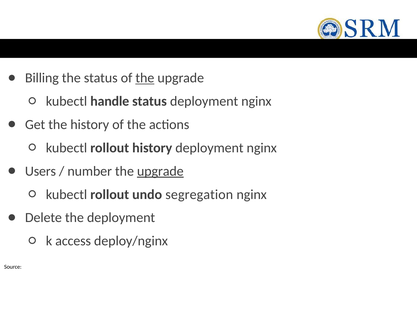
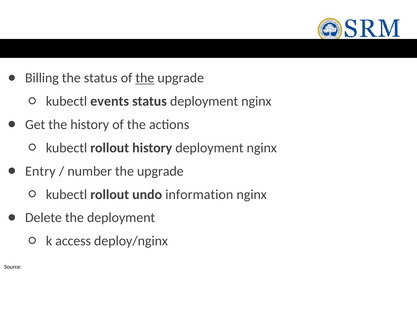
handle: handle -> events (110, 102)
Users: Users -> Entry (40, 172)
upgrade underline: present -> none (160, 172)
segregation: segregation -> information (199, 195)
